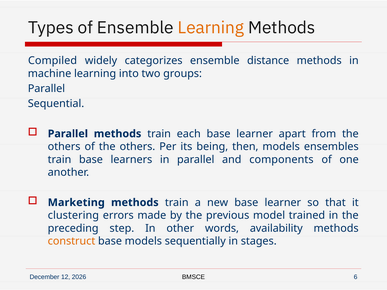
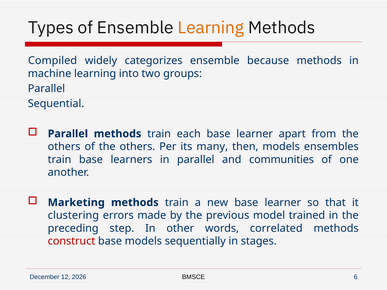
distance: distance -> because (268, 61)
being: being -> many (212, 147)
components: components -> communities (282, 160)
availability: availability -> correlated (276, 228)
construct colour: orange -> red (72, 241)
